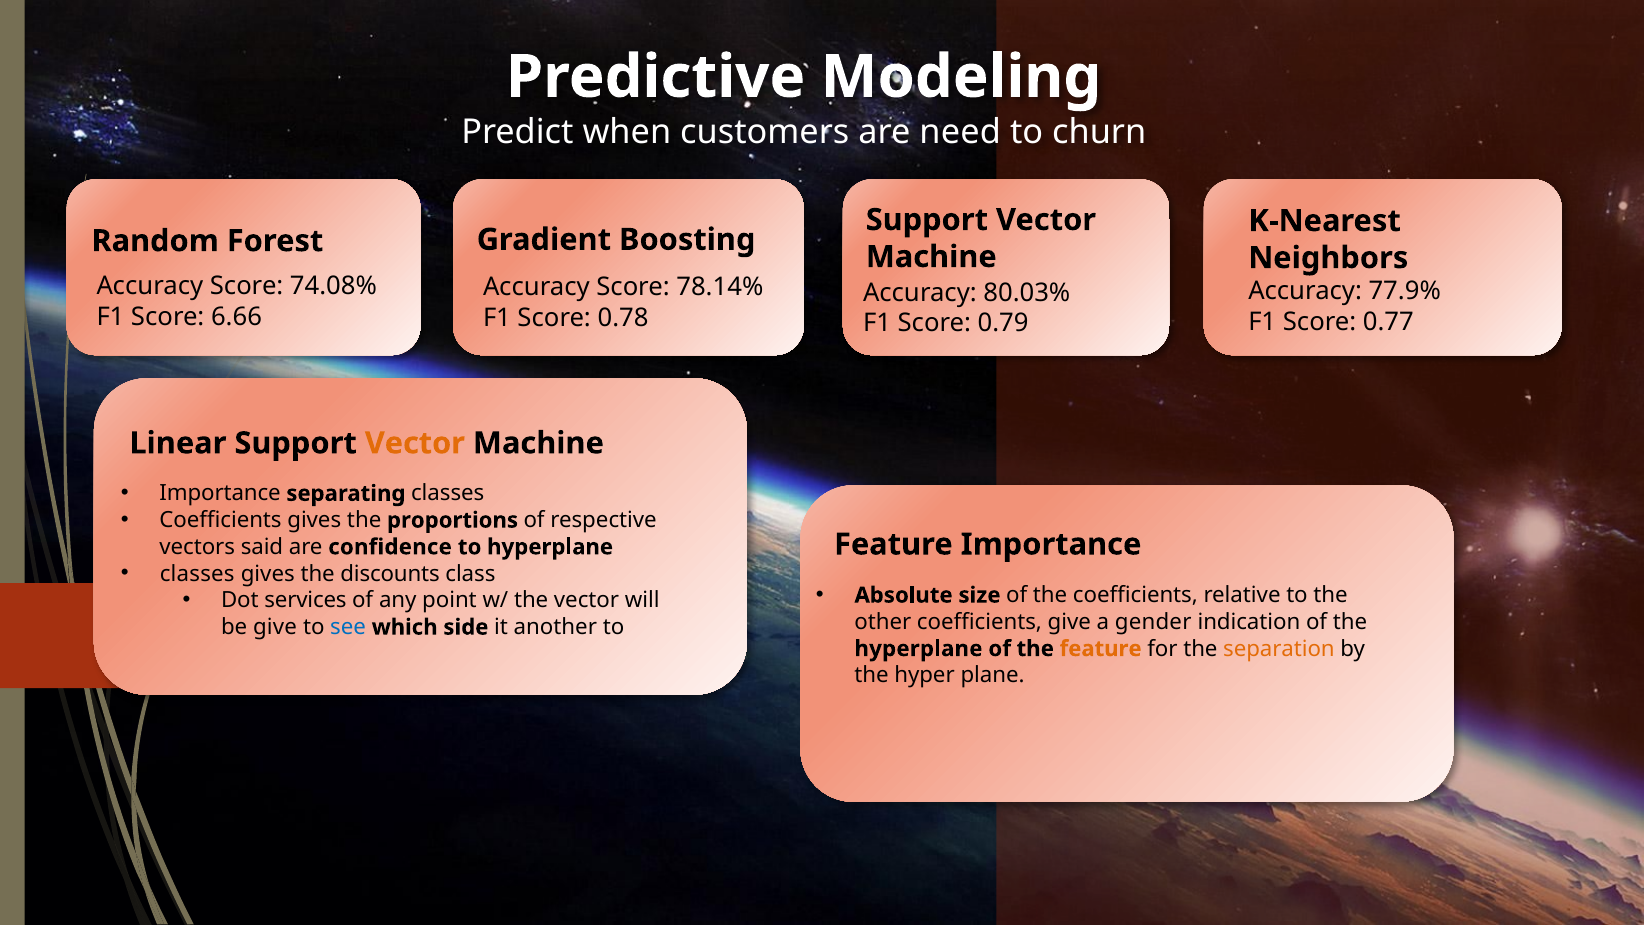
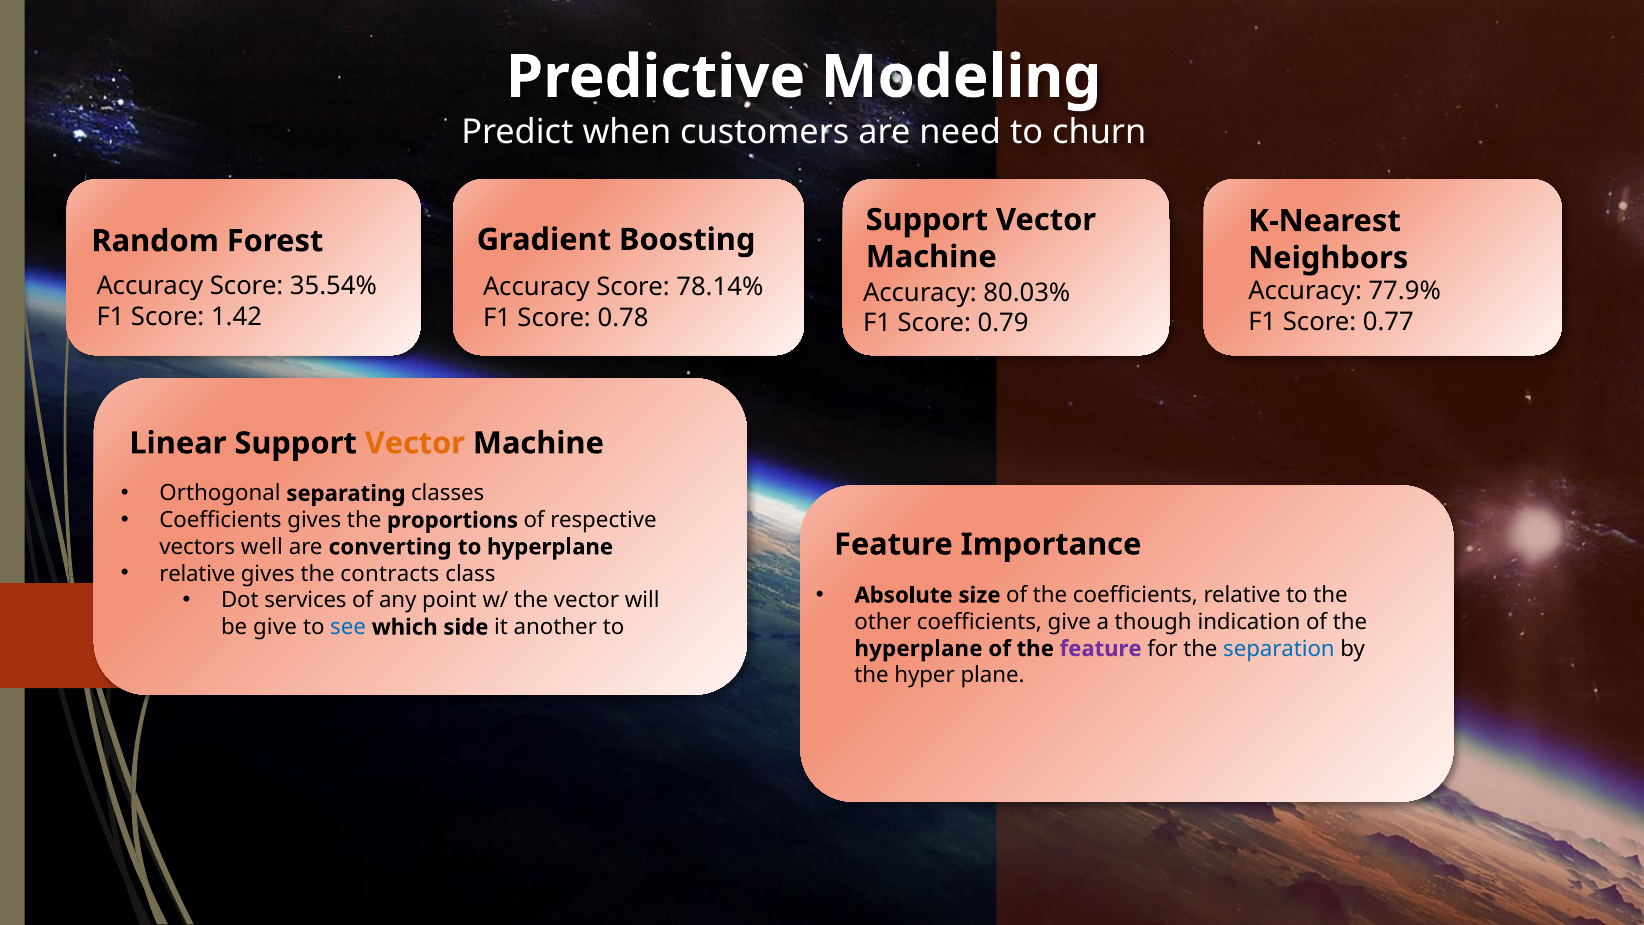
74.08%: 74.08% -> 35.54% (333, 286)
6.66: 6.66 -> 1.42 (237, 317)
Importance: Importance -> Orthogonal (220, 493)
said: said -> well (262, 547)
confidence: confidence -> converting (390, 547)
classes: classes -> relative (197, 574)
discounts: discounts -> contracts (390, 574)
gender: gender -> though (1153, 622)
feature colour: orange -> purple (1101, 649)
separation colour: orange -> blue (1279, 649)
